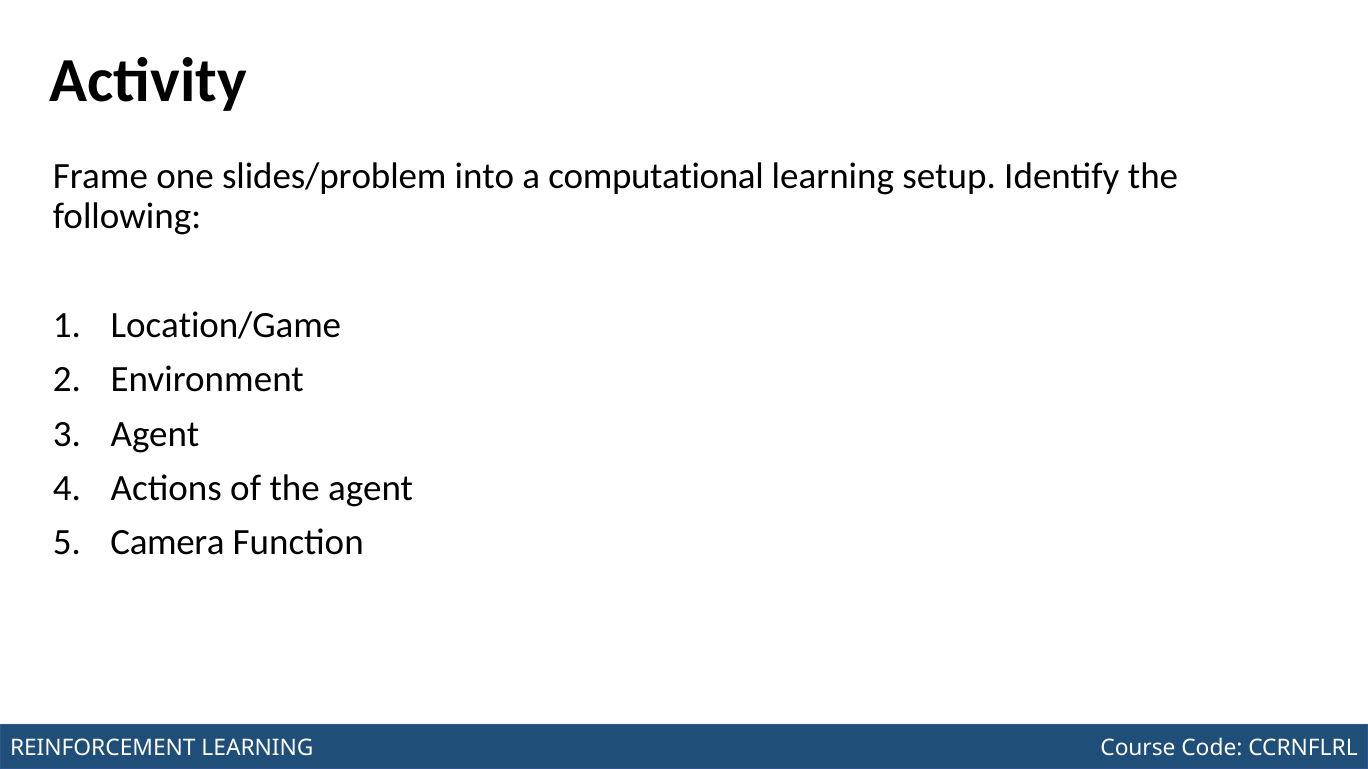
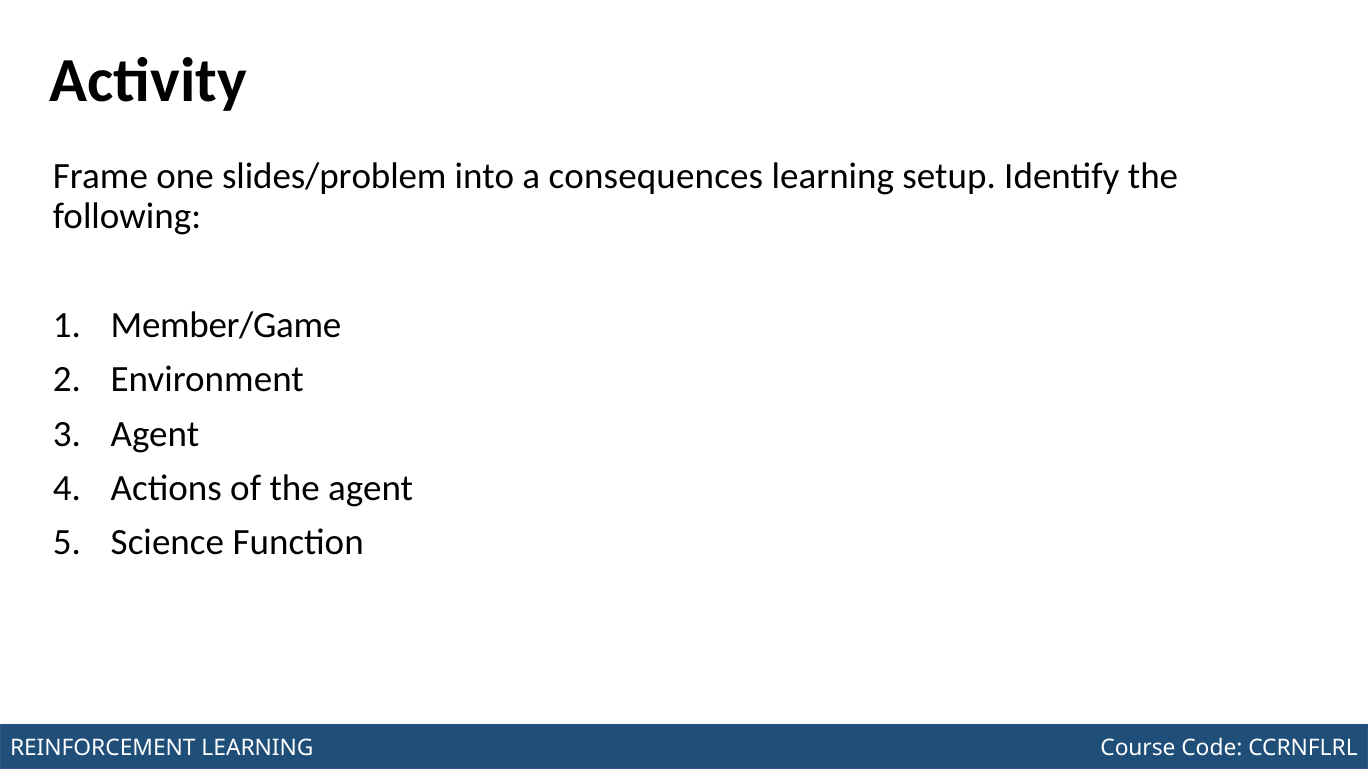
computational: computational -> consequences (656, 177)
Location/Game: Location/Game -> Member/Game (226, 326)
Camera: Camera -> Science (167, 543)
